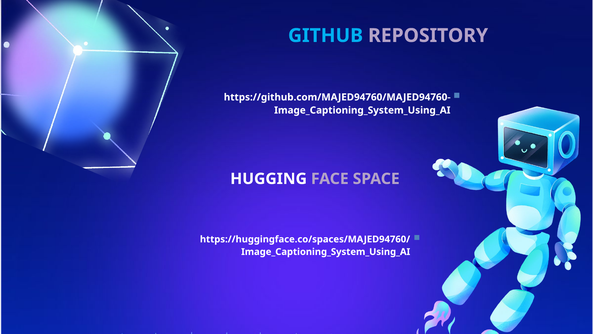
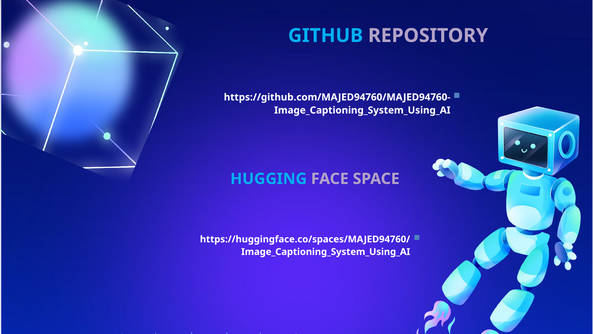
HUGGING colour: white -> light blue (269, 179)
